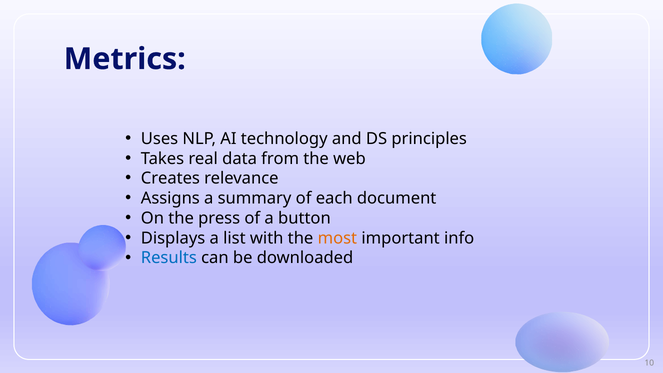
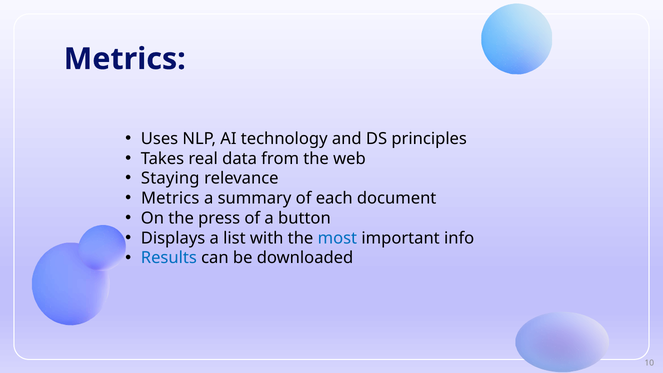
Creates: Creates -> Staying (170, 178)
Assigns: Assigns -> Metrics (170, 198)
most colour: orange -> blue (337, 238)
